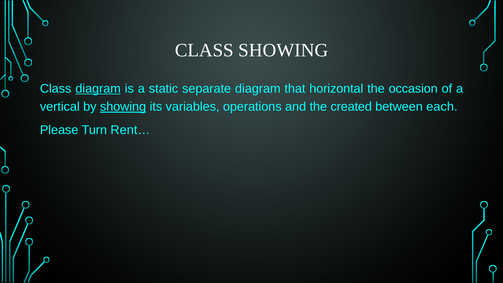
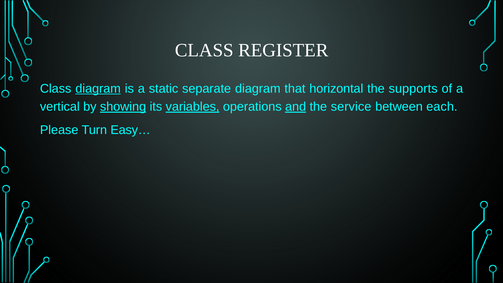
CLASS SHOWING: SHOWING -> REGISTER (283, 50)
occasion: occasion -> supports (413, 89)
variables underline: none -> present (193, 107)
and underline: none -> present (296, 107)
created: created -> service (351, 107)
Rent…: Rent… -> Easy… (130, 130)
